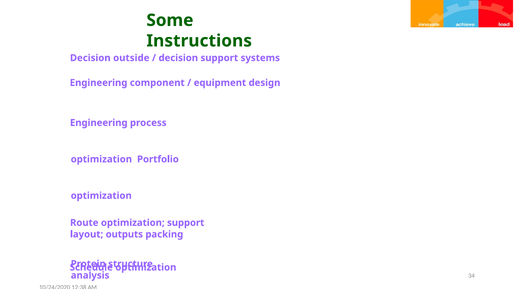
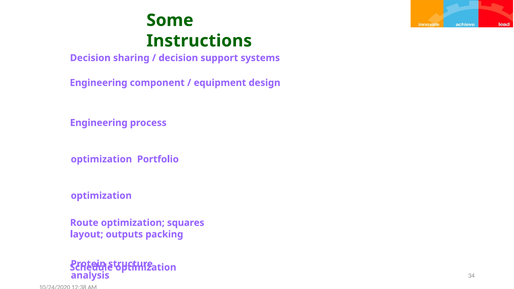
outside: outside -> sharing (131, 58)
optimization support: support -> squares (186, 223)
